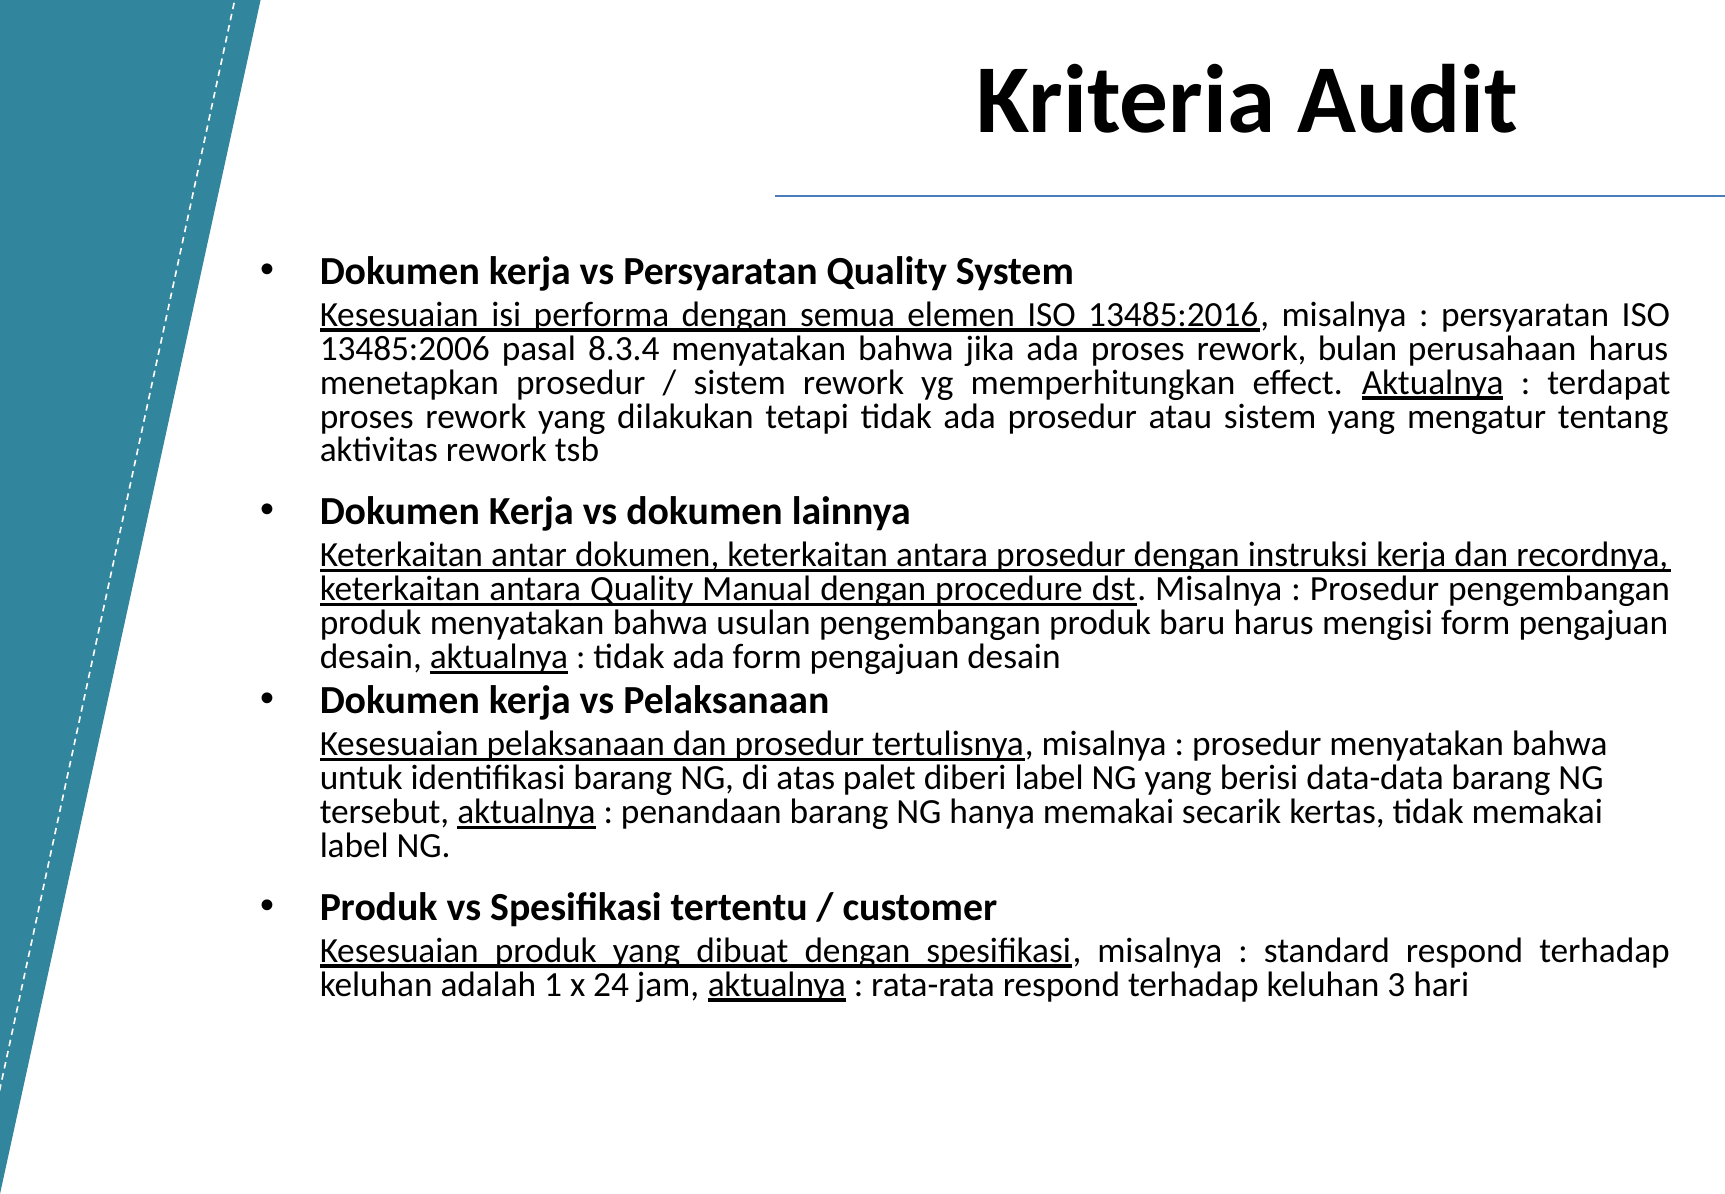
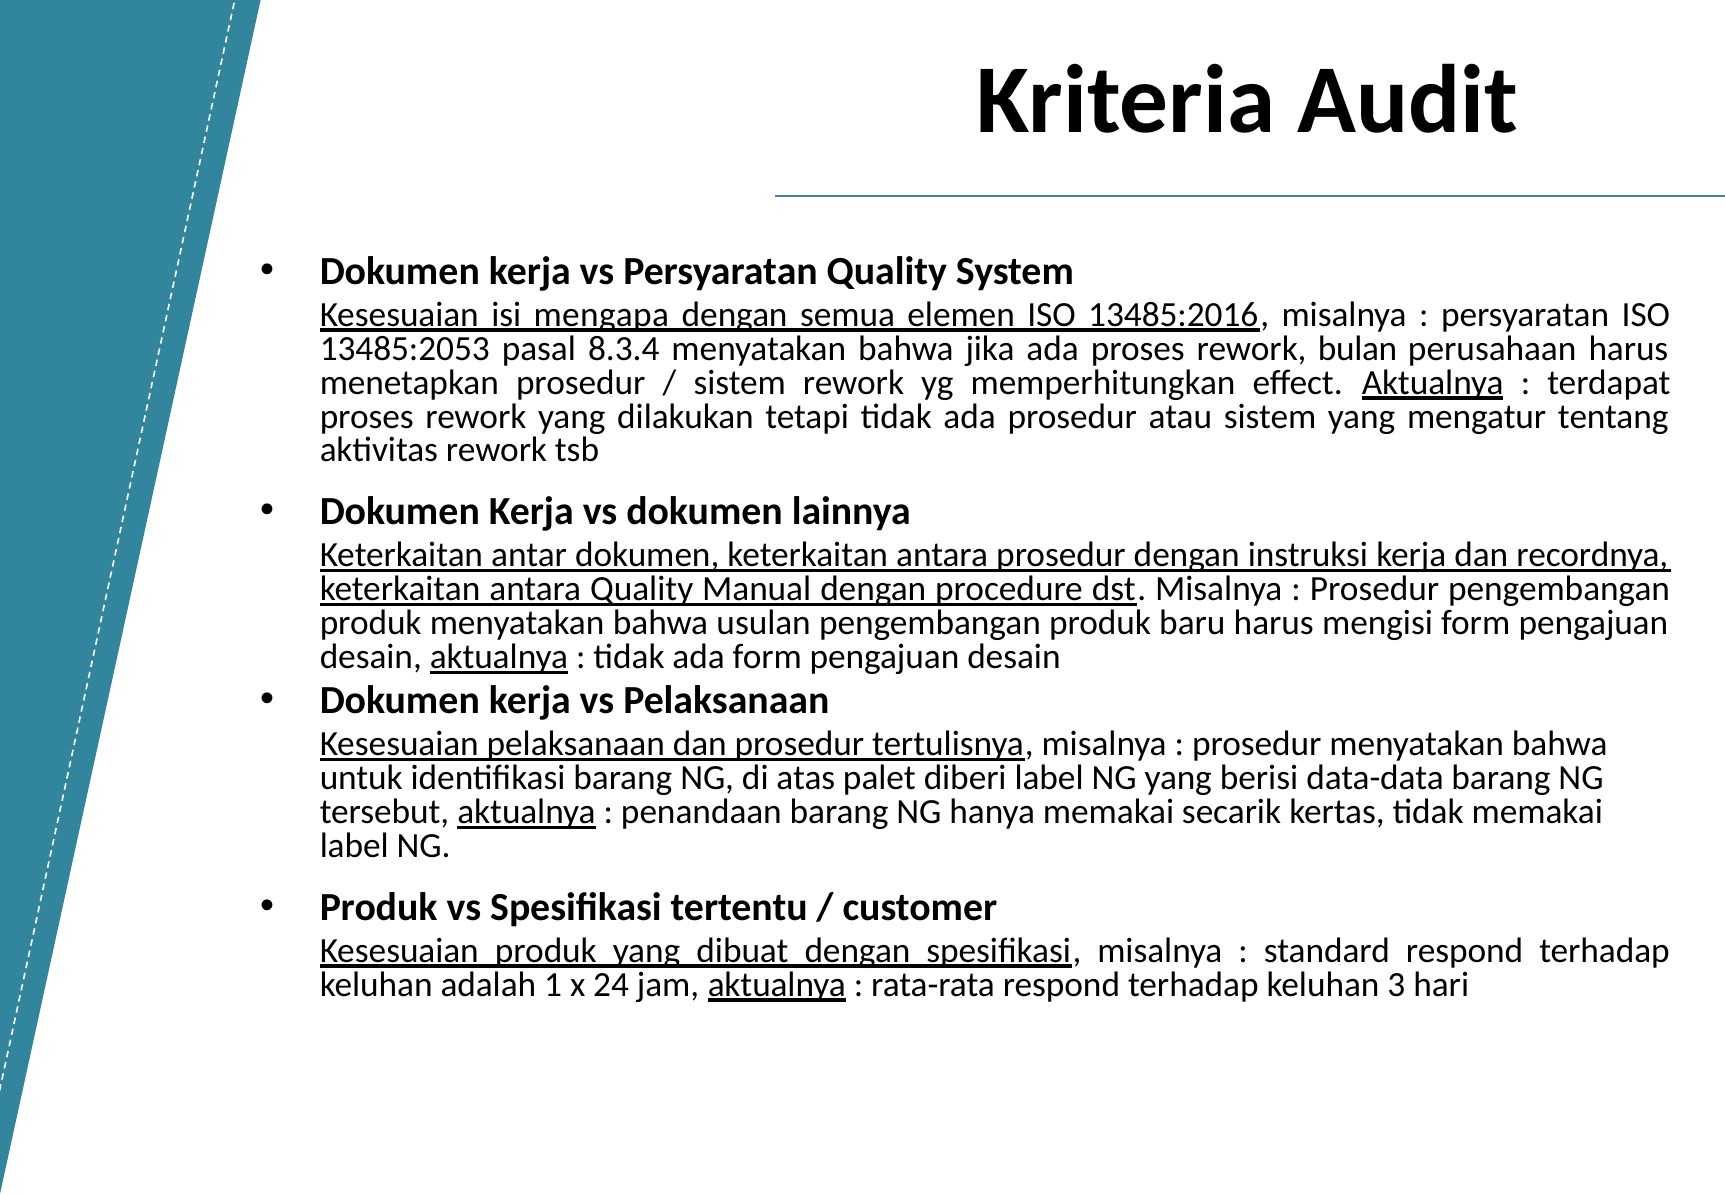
performa: performa -> mengapa (601, 315)
13485:2006: 13485:2006 -> 13485:2053 (405, 349)
